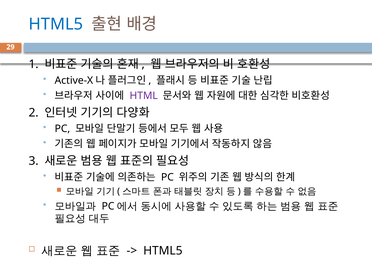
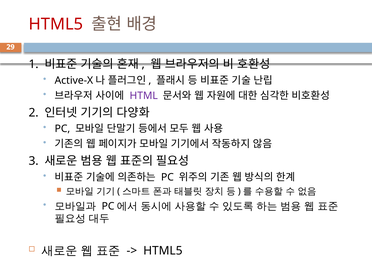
HTML5 colour: blue -> red (56, 24)
